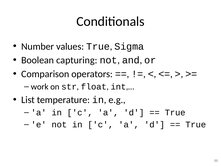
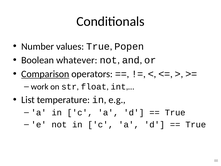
Sigma: Sigma -> Popen (129, 46)
capturing: capturing -> whatever (77, 60)
Comparison underline: none -> present (45, 74)
